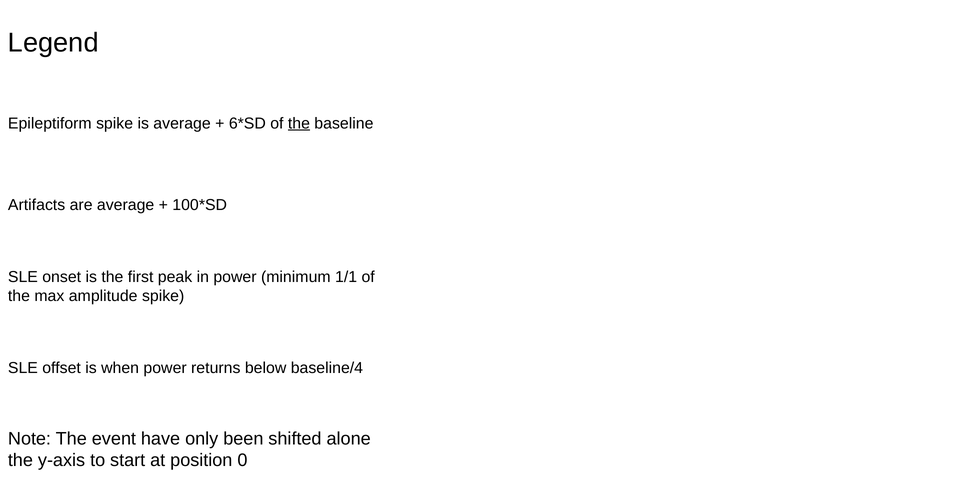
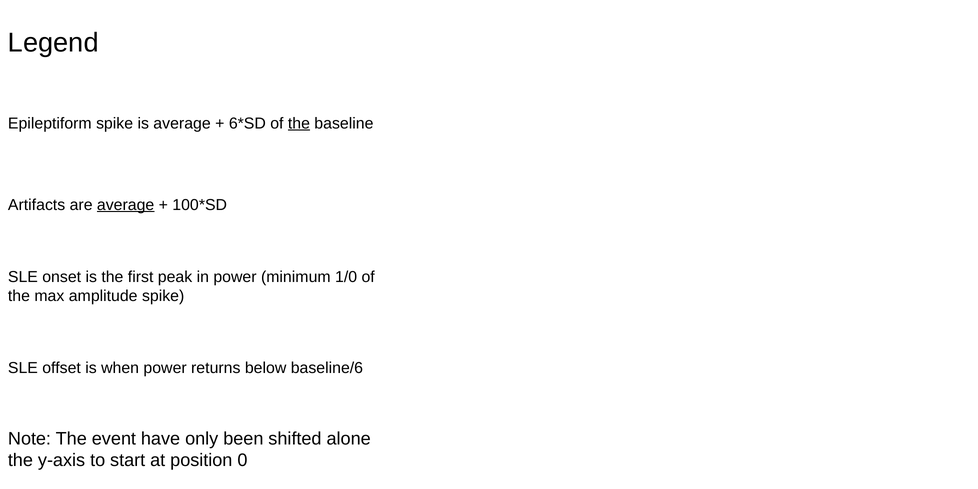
average underline: none -> present (126, 205)
1/1: 1/1 -> 1/0 (346, 277)
baseline/4: baseline/4 -> baseline/6 (327, 368)
